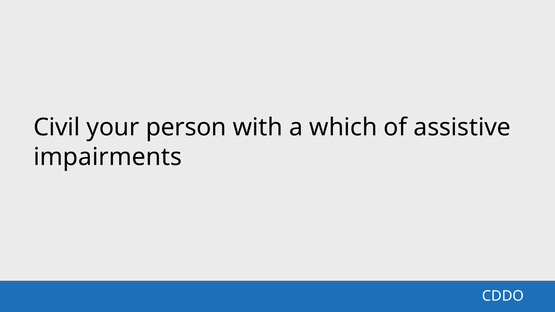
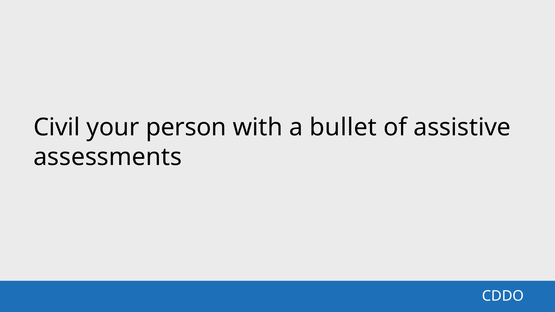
which: which -> bullet (343, 127)
impairments: impairments -> assessments (108, 157)
